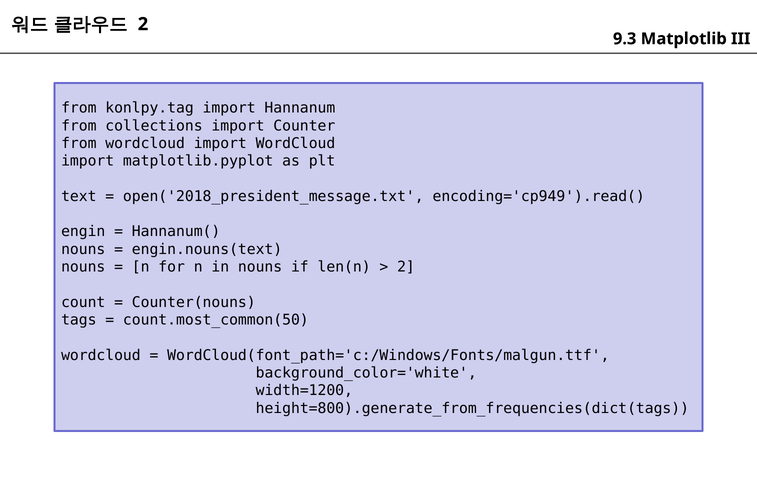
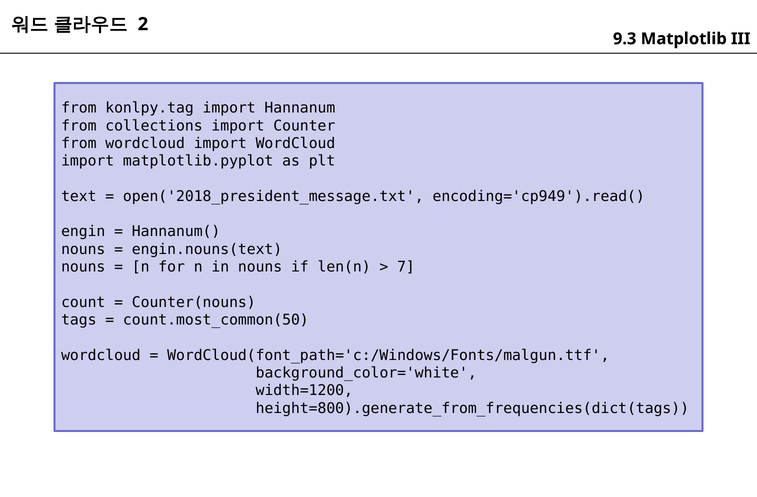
2: 2 -> 7 (406, 267)
